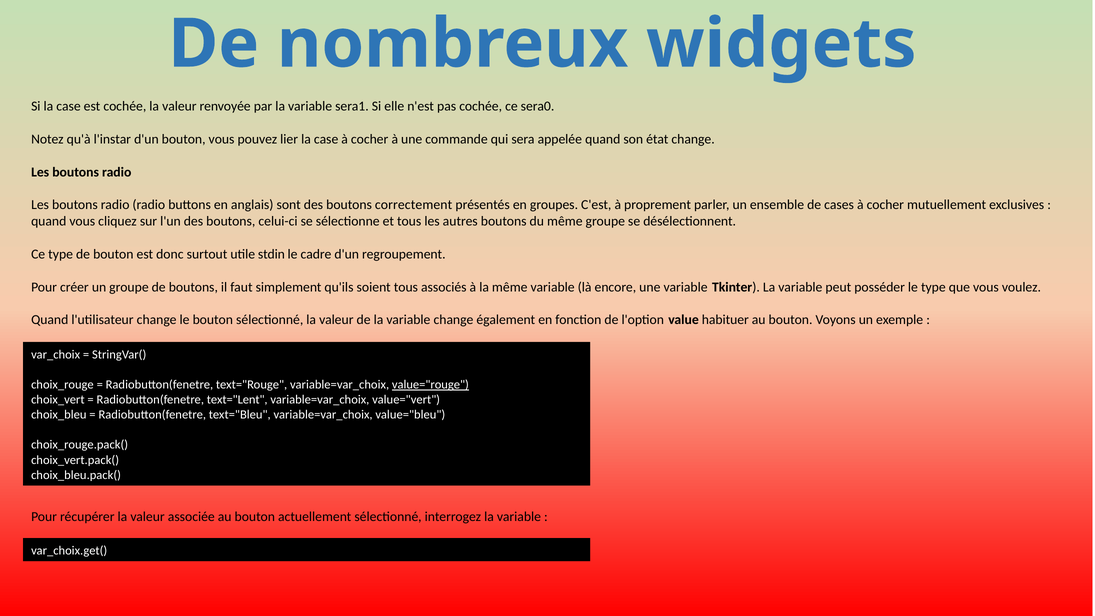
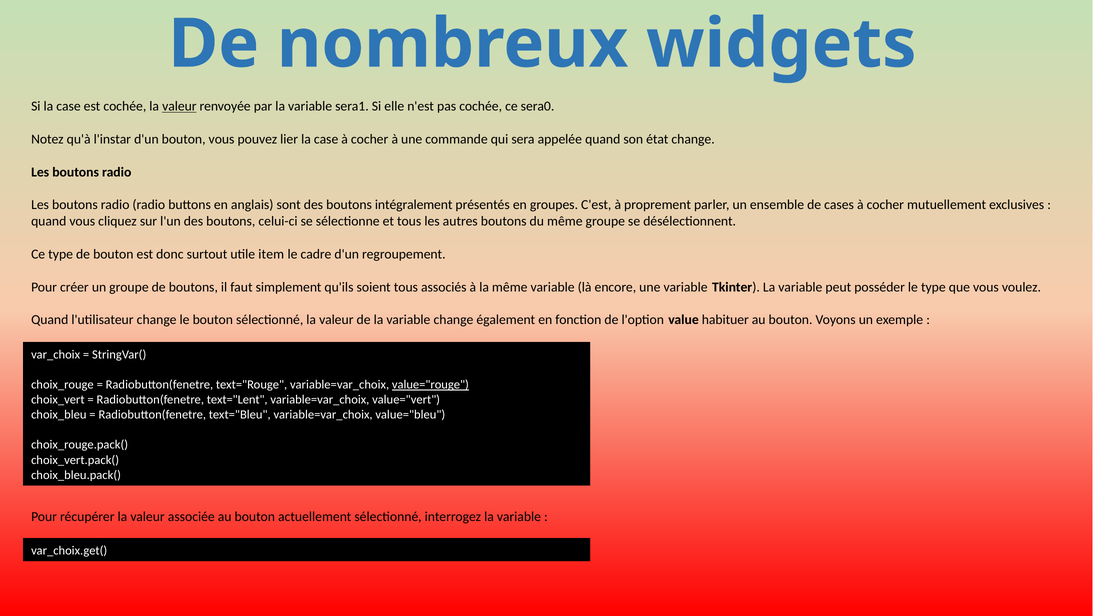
valeur underline: none -> present (179, 106)
correctement: correctement -> intégralement (414, 205)
stdin: stdin -> item (271, 254)
